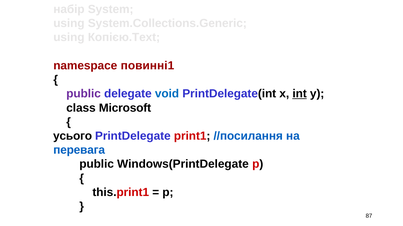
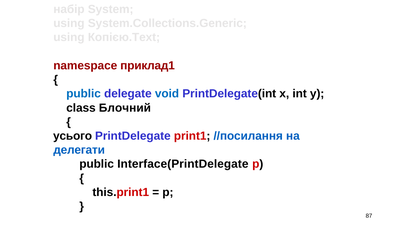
повинні1: повинні1 -> приклад1 (148, 66)
public colour: purple -> blue (84, 94)
int underline: present -> none (300, 94)
Microsoft: Microsoft -> Блочний (125, 108)
перевага: перевага -> делегати (79, 150)
Windows(PrintDelegate: Windows(PrintDelegate -> Interface(PrintDelegate (183, 165)
